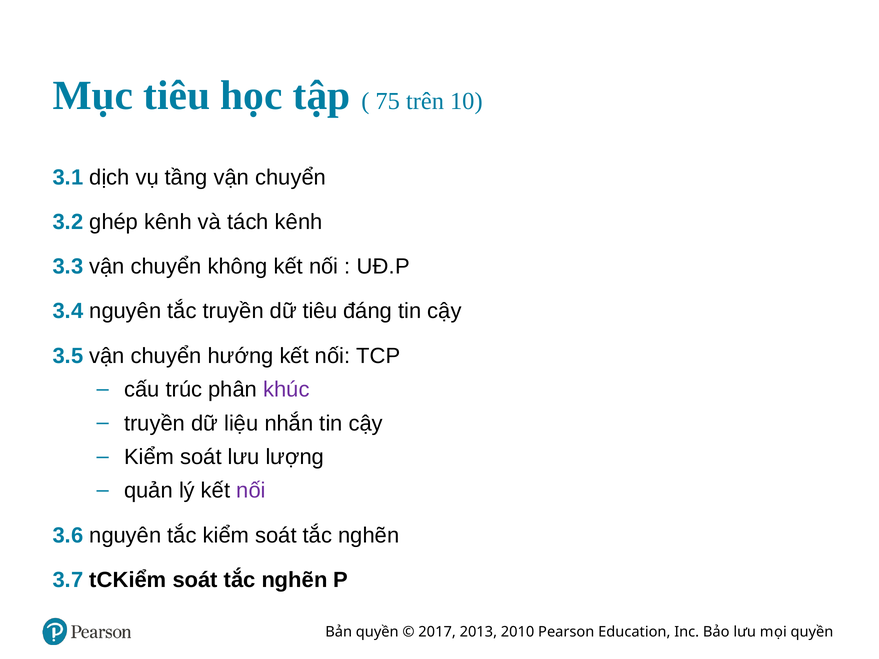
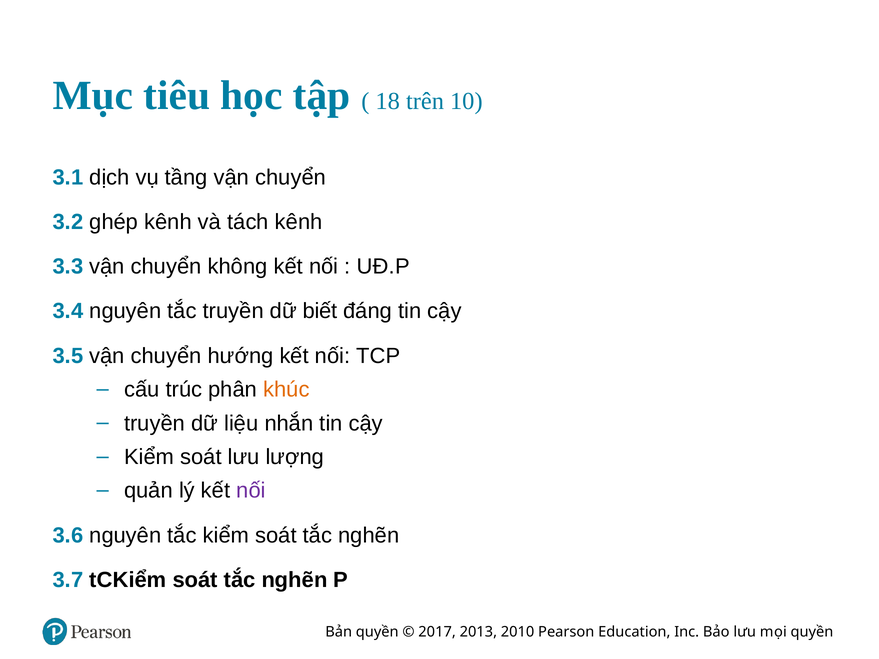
75: 75 -> 18 (388, 101)
dữ tiêu: tiêu -> biết (320, 311)
khúc colour: purple -> orange (286, 390)
